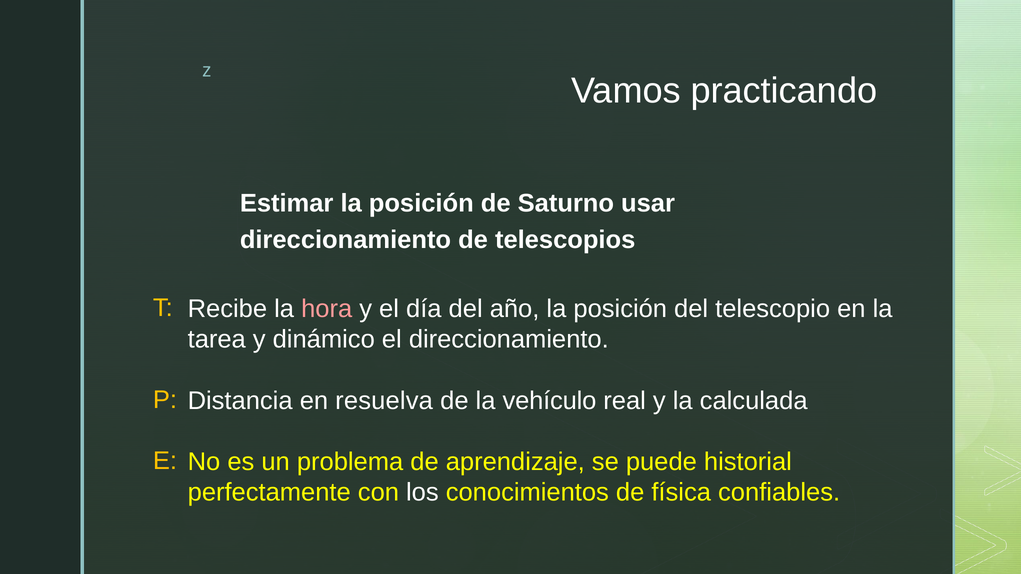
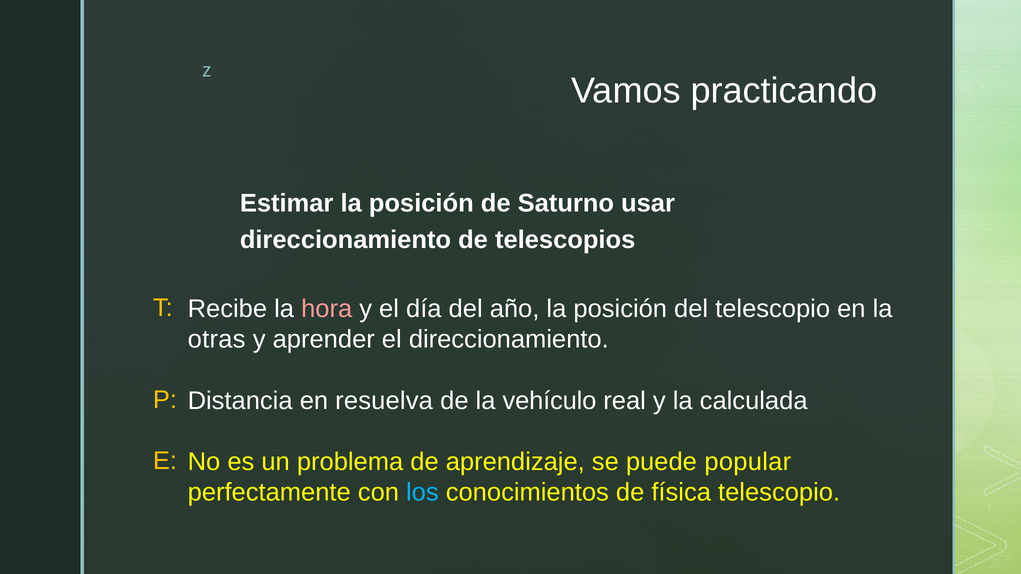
tarea: tarea -> otras (217, 340)
dinámico: dinámico -> aprender (324, 340)
historial: historial -> popular (748, 462)
los colour: white -> light blue (422, 493)
física confiables: confiables -> telescopio (779, 493)
